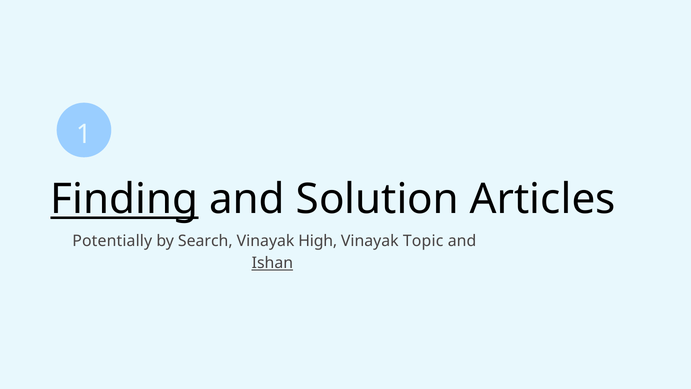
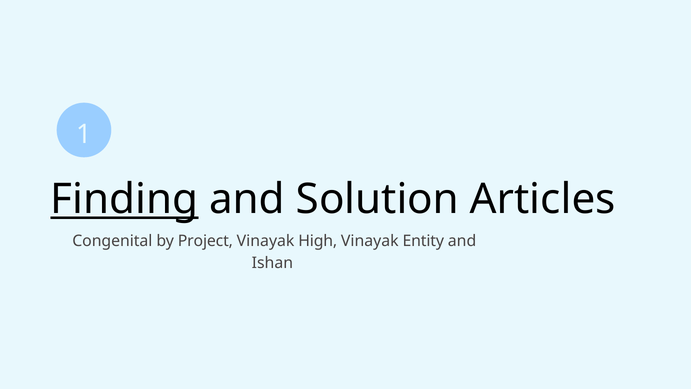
Potentially: Potentially -> Congenital (112, 241)
Search: Search -> Project (205, 241)
Topic: Topic -> Entity (423, 241)
Ishan underline: present -> none (272, 263)
